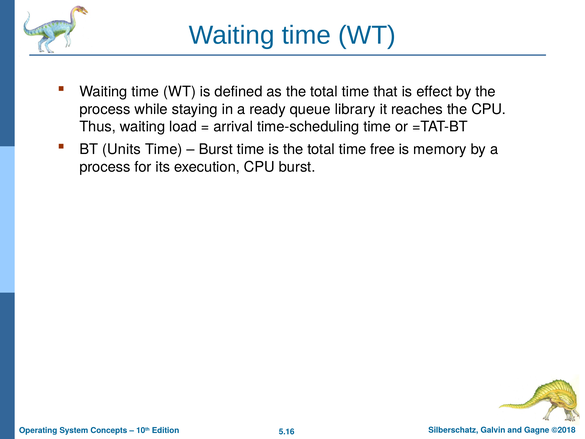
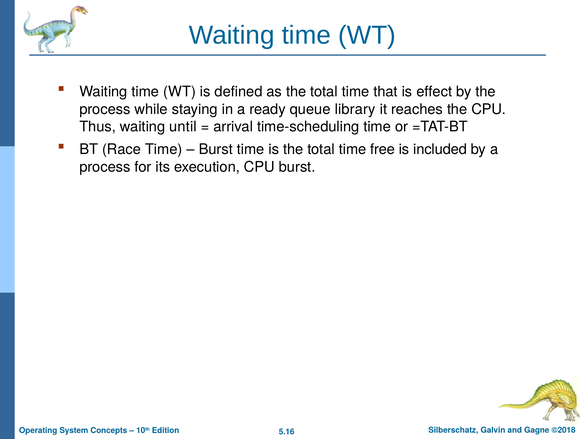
load: load -> until (183, 127)
Units: Units -> Race (122, 149)
memory: memory -> included (440, 149)
